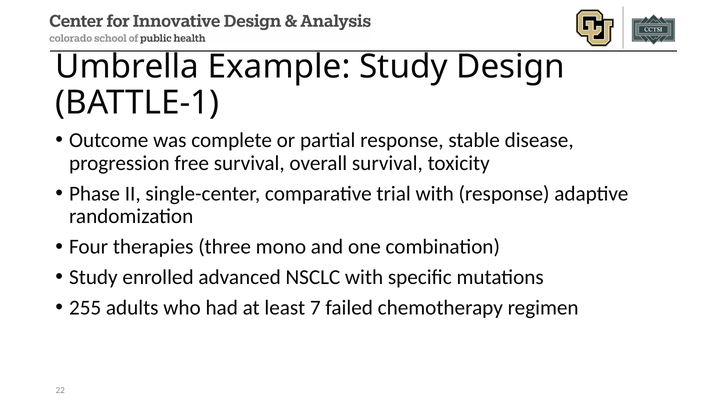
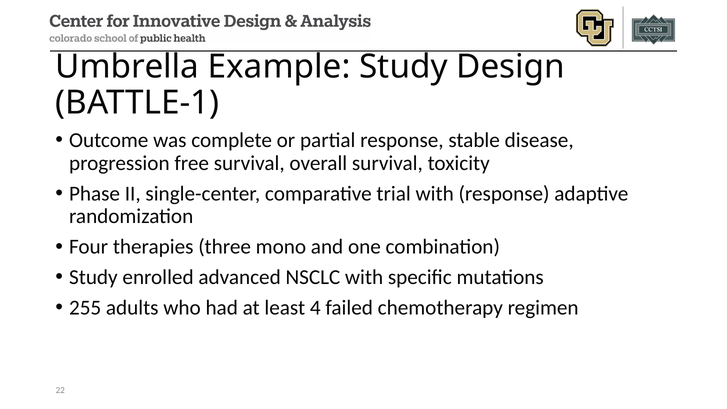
7: 7 -> 4 (315, 308)
